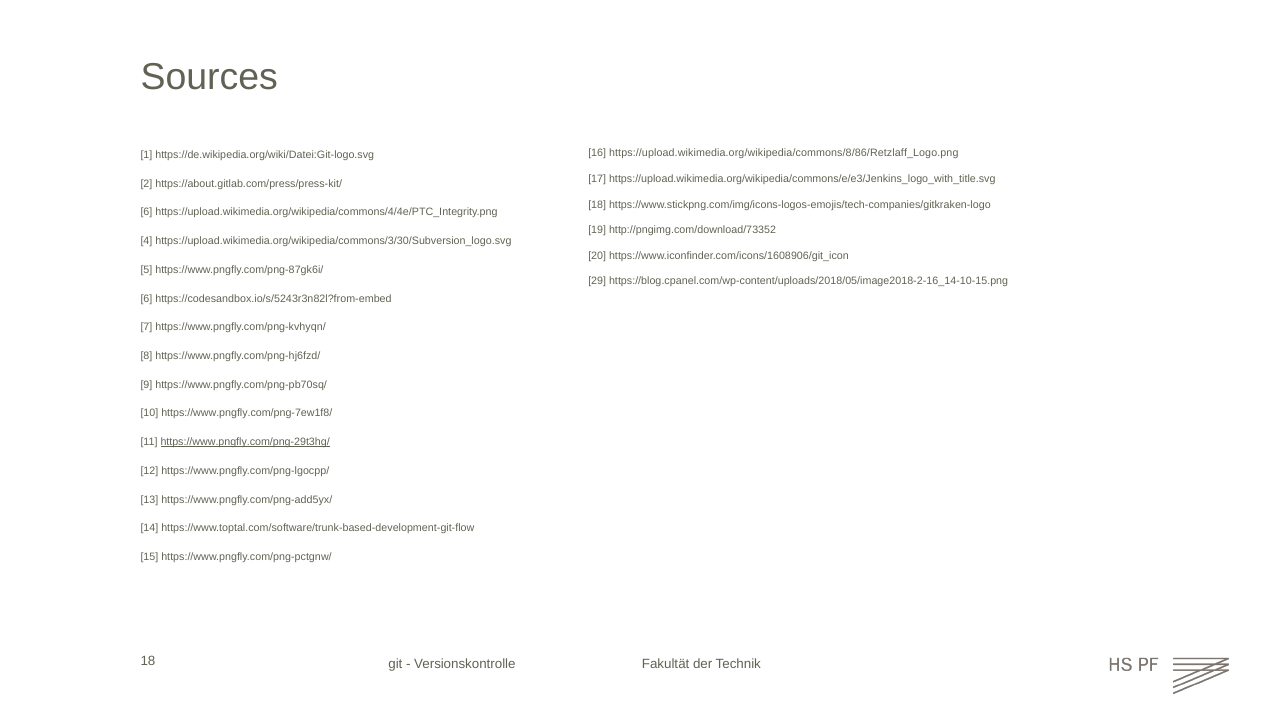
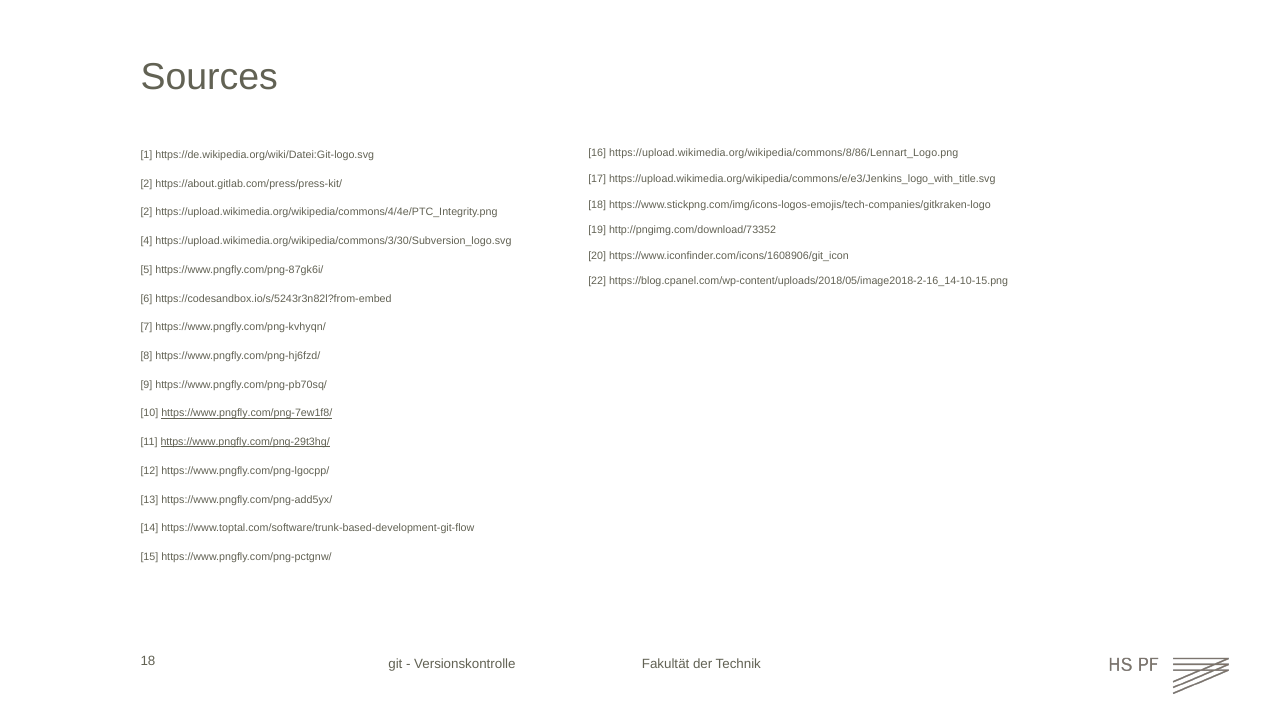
https://upload.wikimedia.org/wikipedia/commons/8/86/Retzlaff_Logo.png: https://upload.wikimedia.org/wikipedia/commons/8/86/Retzlaff_Logo.png -> https://upload.wikimedia.org/wikipedia/commons/8/86/Lennart_Logo.png (784, 153)
6: 6 -> 2 (146, 212)
29: 29 -> 22 (597, 282)
https://www.pngfly.com/png-7ew1f8/ underline: none -> present (247, 414)
